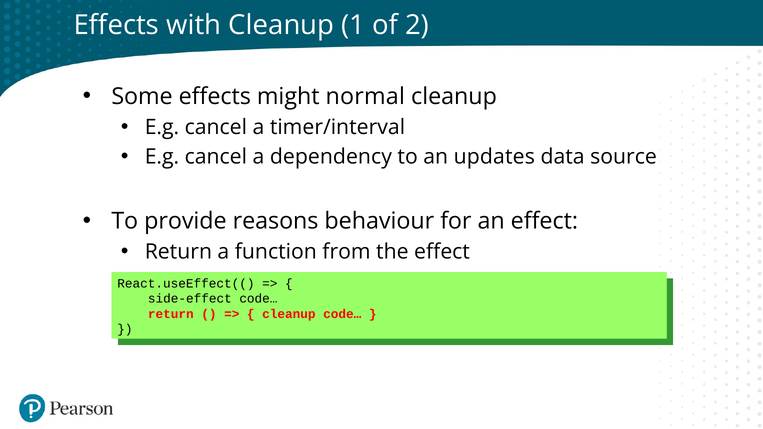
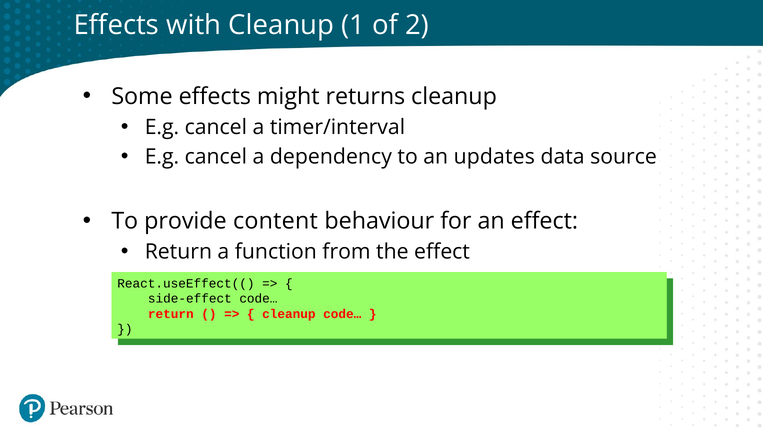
normal: normal -> returns (365, 97)
reasons: reasons -> content (275, 221)
